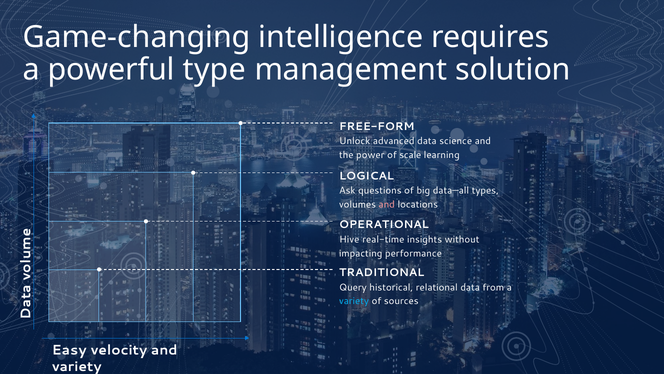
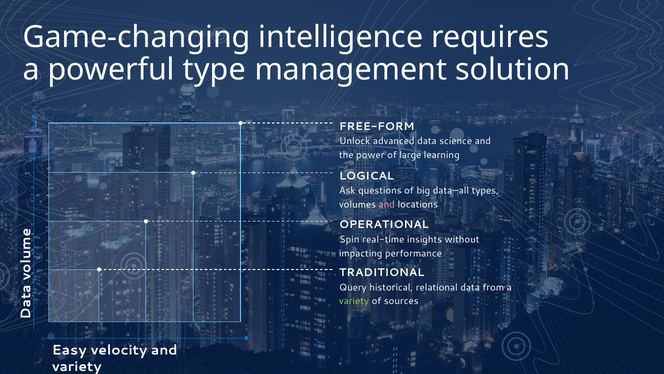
scale: scale -> large (410, 155)
Hive: Hive -> Spin (349, 239)
variety colour: light blue -> light green (354, 301)
